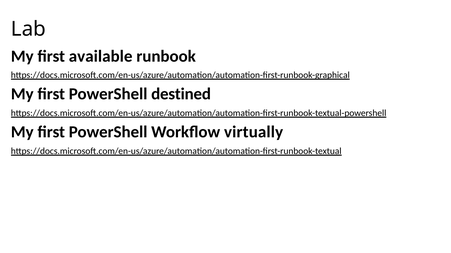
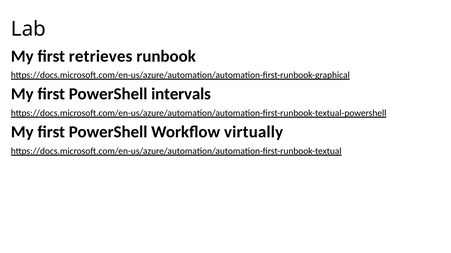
available: available -> retrieves (101, 56)
destined: destined -> intervals (181, 94)
